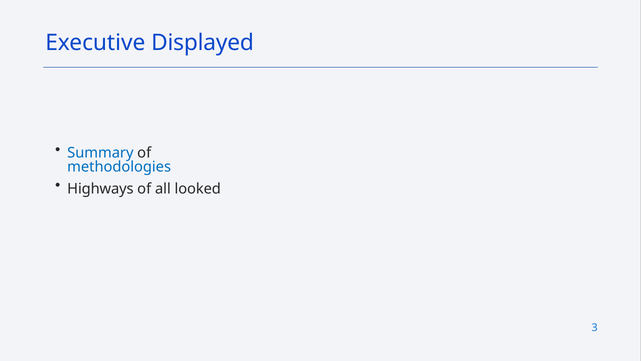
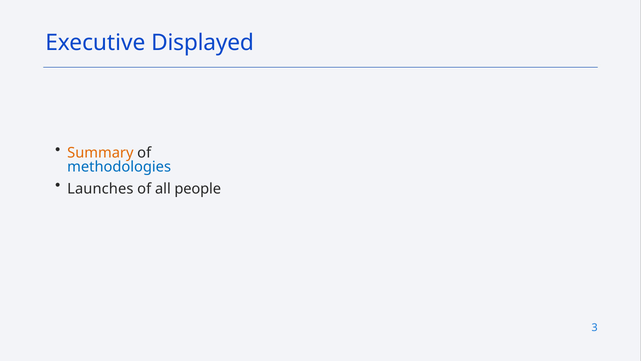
Summary colour: blue -> orange (100, 153)
Highways: Highways -> Launches (100, 188)
looked: looked -> people (198, 188)
